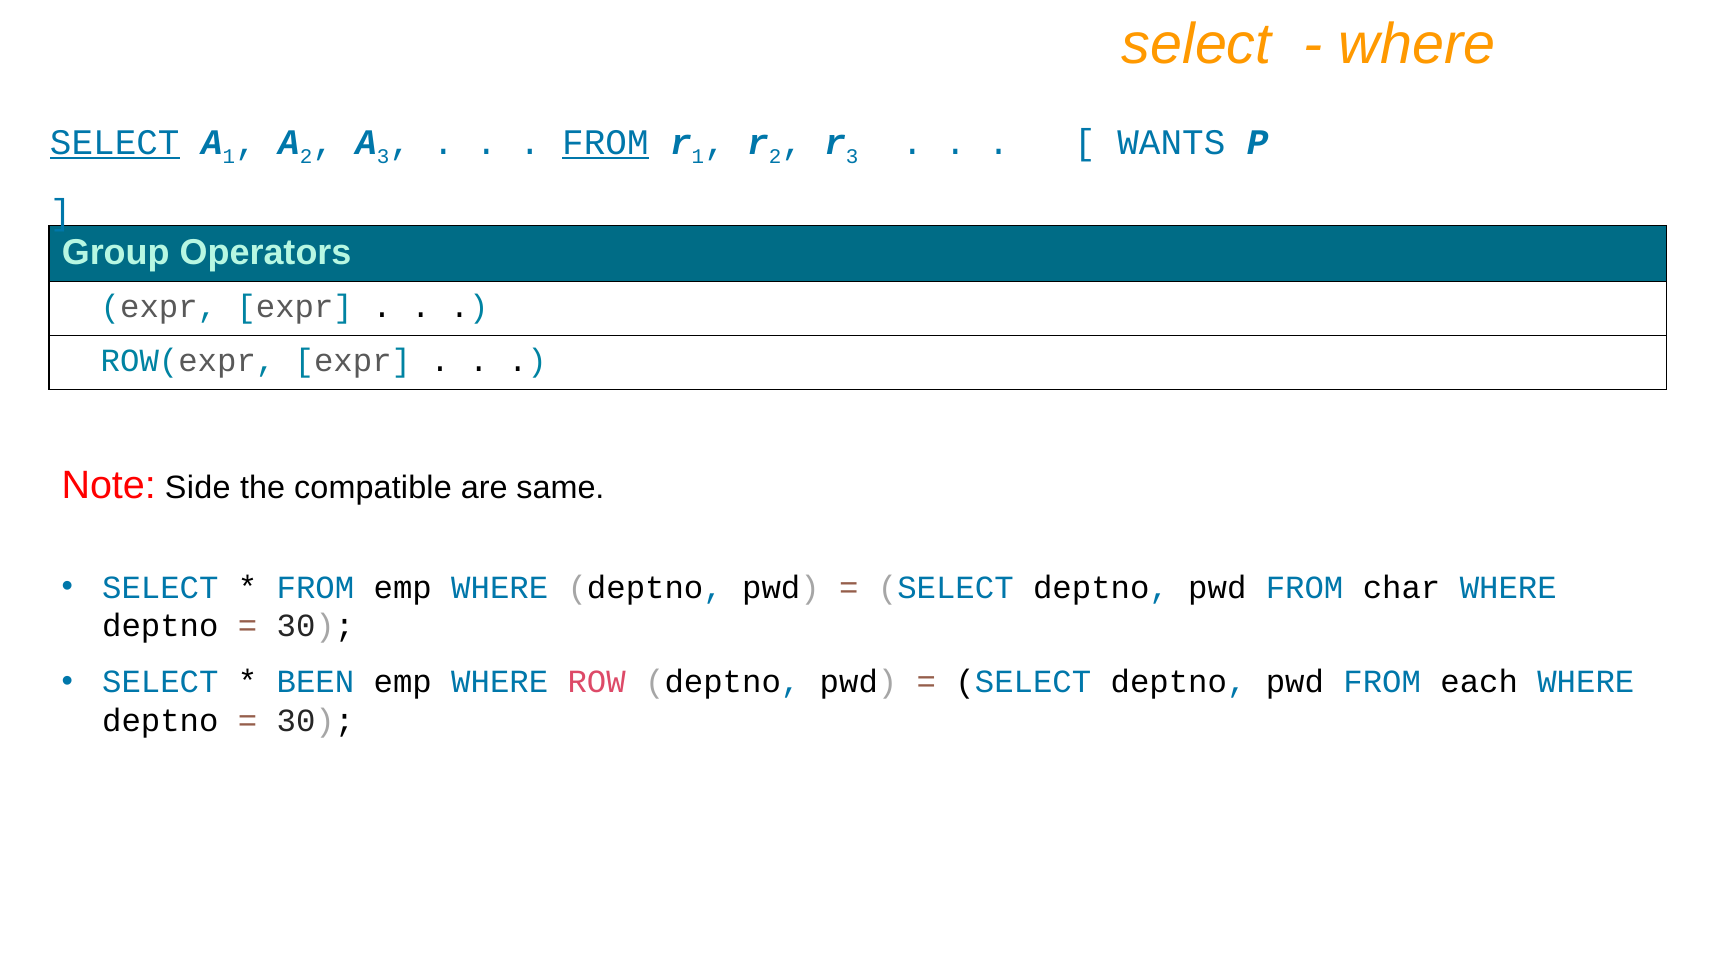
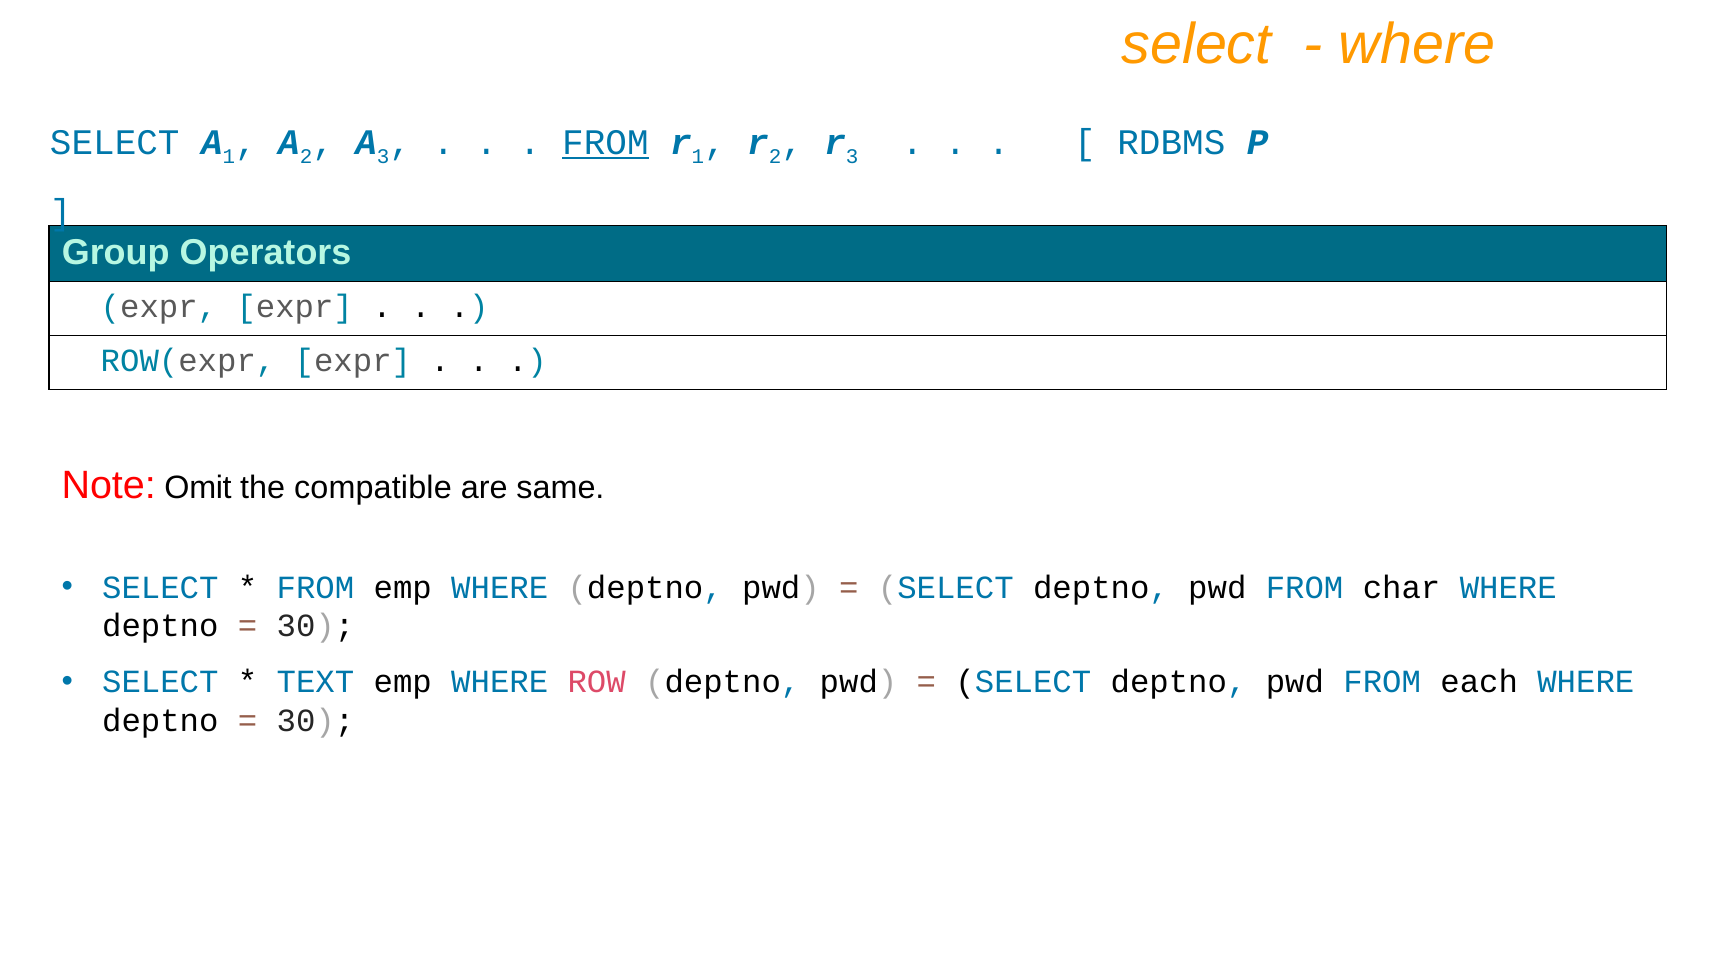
SELECT underline: present -> none (115, 142)
WANTS: WANTS -> RDBMS (1171, 142)
Side: Side -> Omit (198, 488)
BEEN: BEEN -> TEXT (315, 682)
